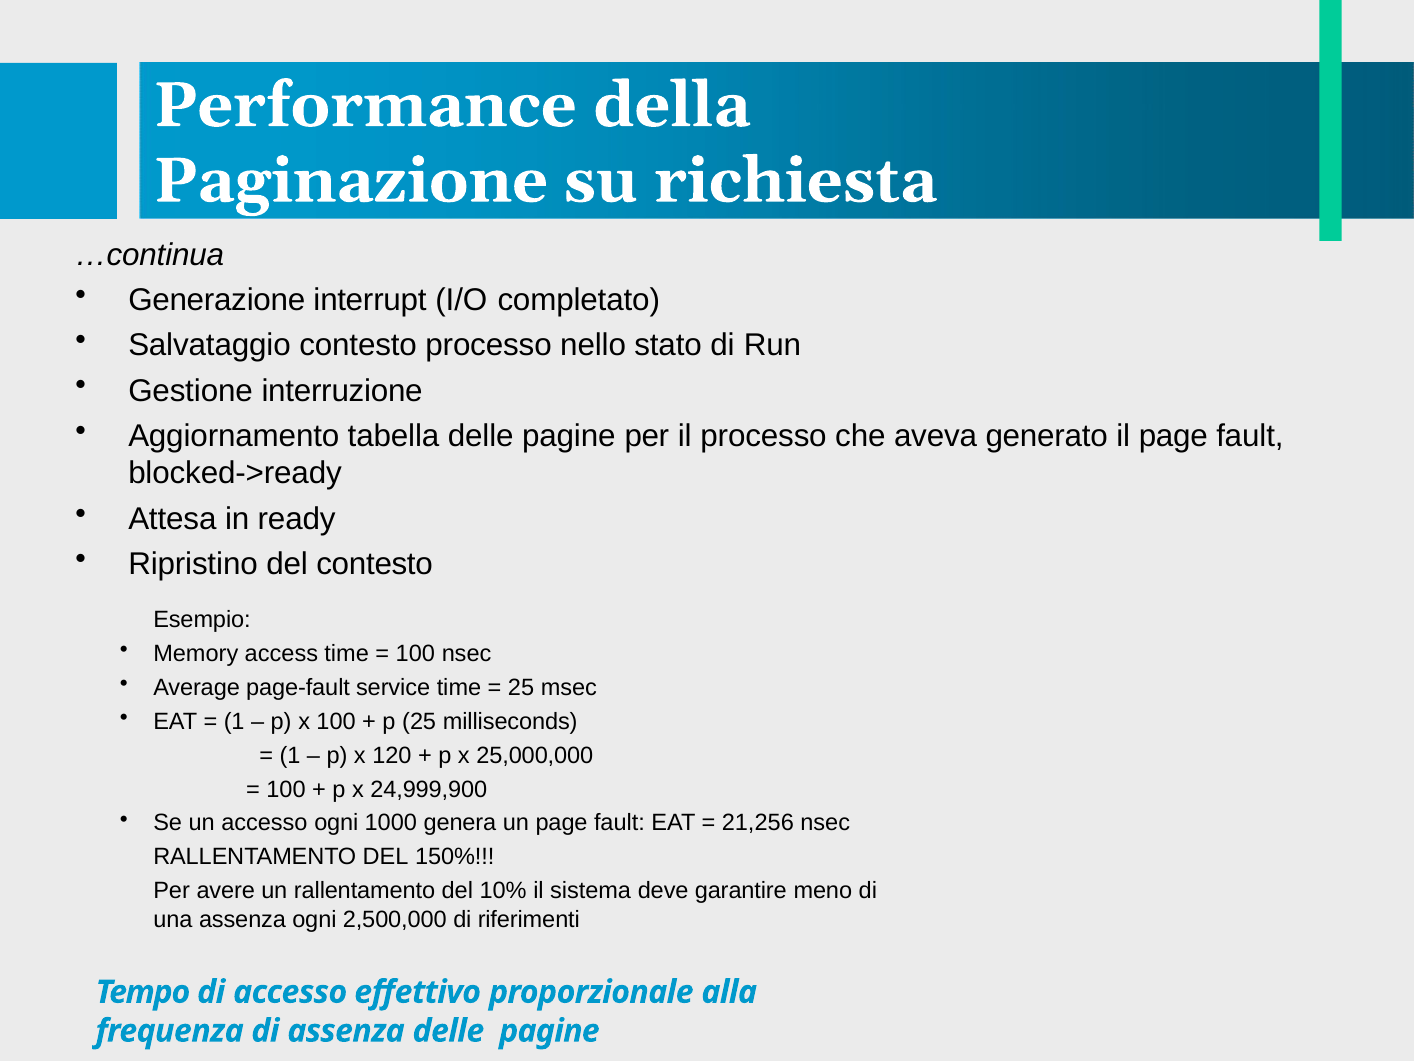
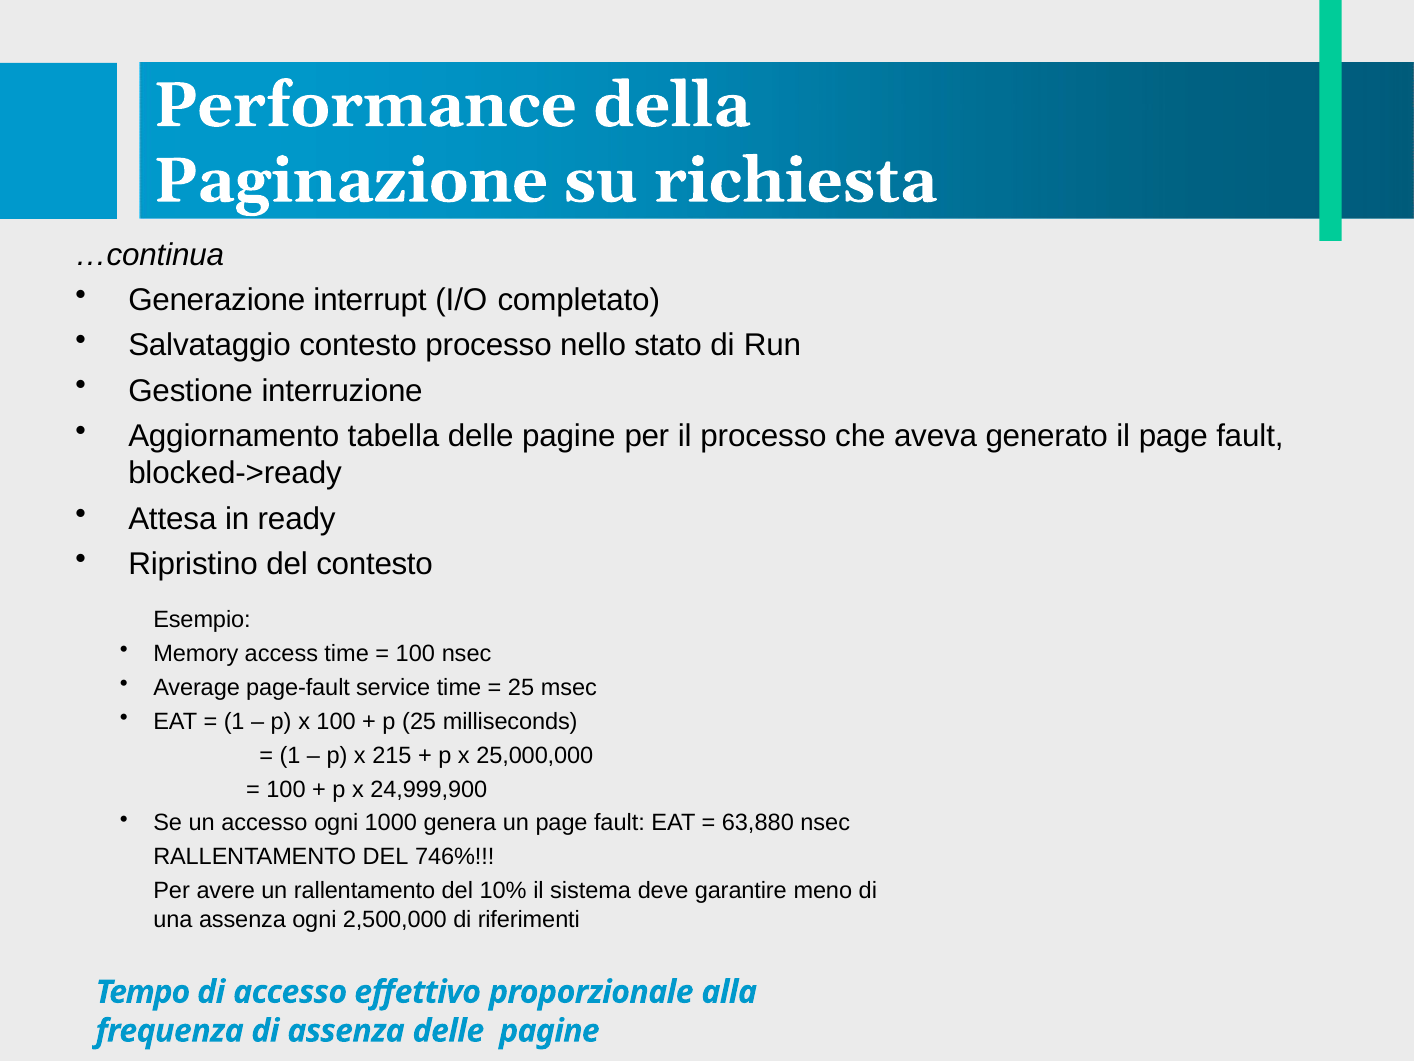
120: 120 -> 215 (392, 755)
21,256: 21,256 -> 63,880 (758, 823)
150%: 150% -> 746% (455, 857)
